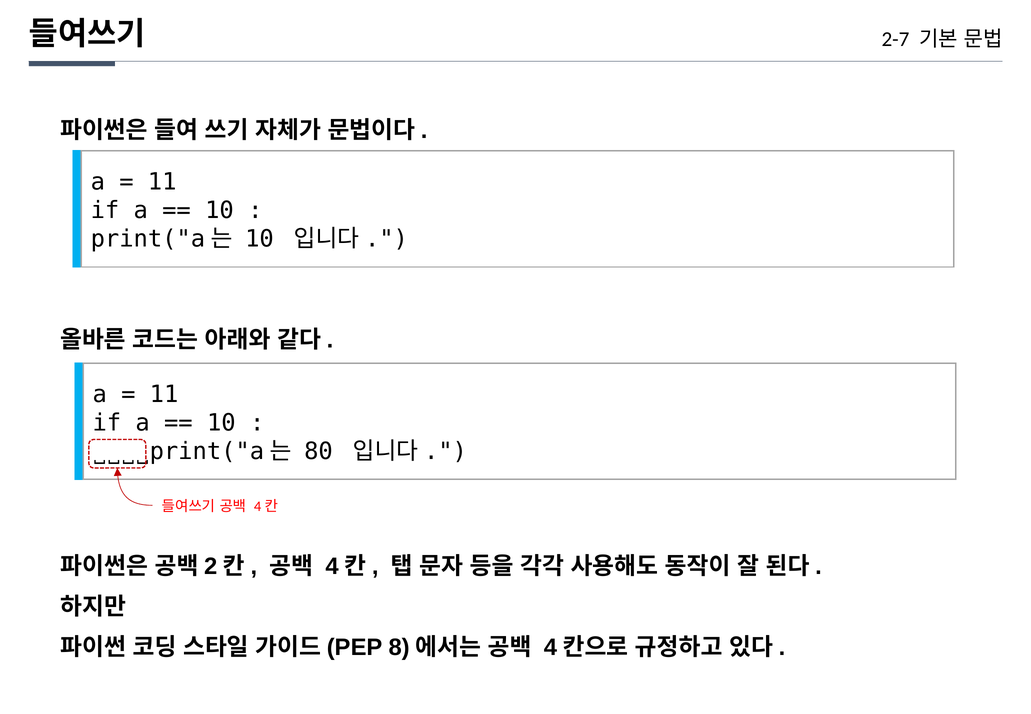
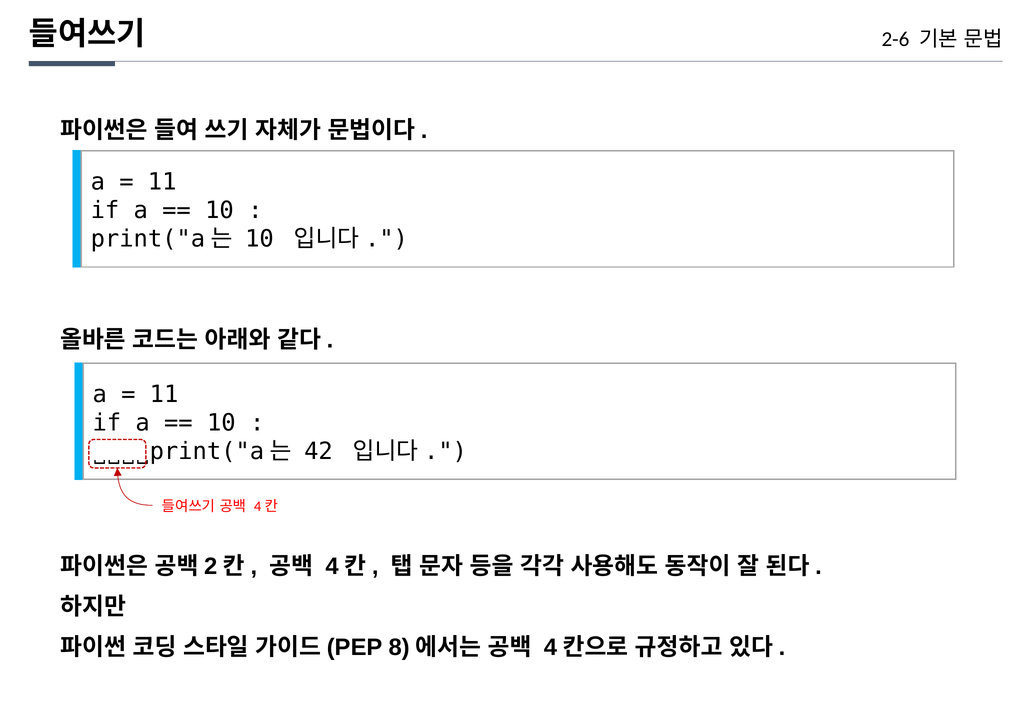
2-7: 2-7 -> 2-6 (895, 39)
80: 80 -> 42 (318, 451)
